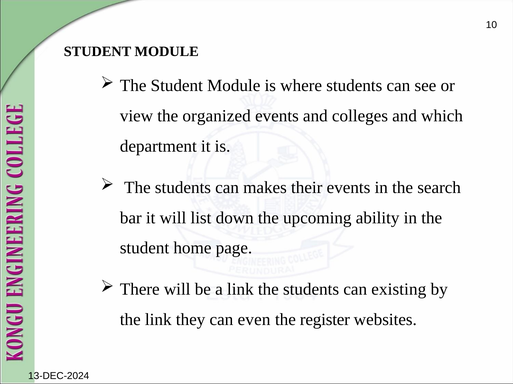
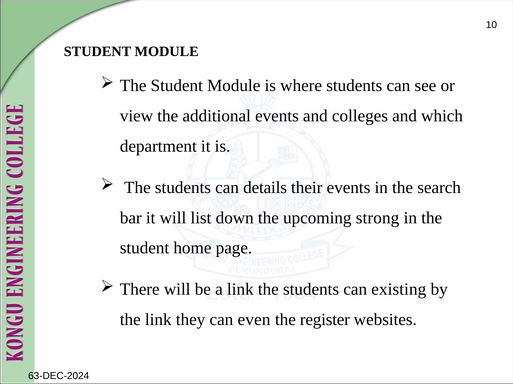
organized: organized -> additional (217, 116)
makes: makes -> details (265, 188)
ability: ability -> strong (378, 218)
13-DEC-2024: 13-DEC-2024 -> 63-DEC-2024 (59, 377)
